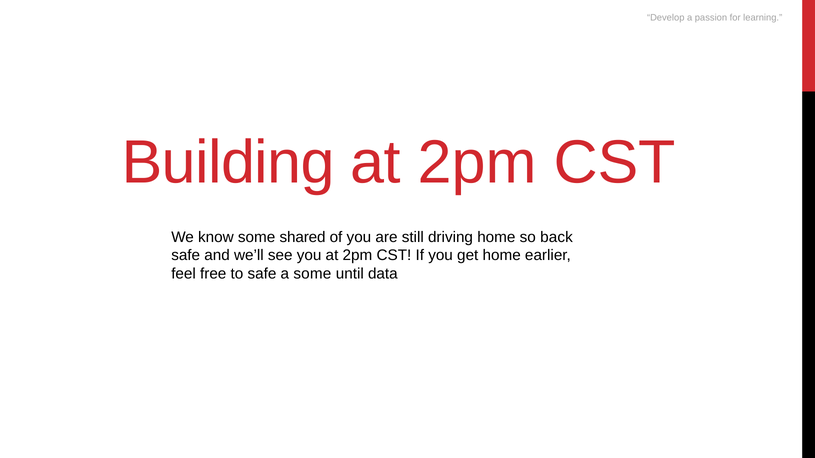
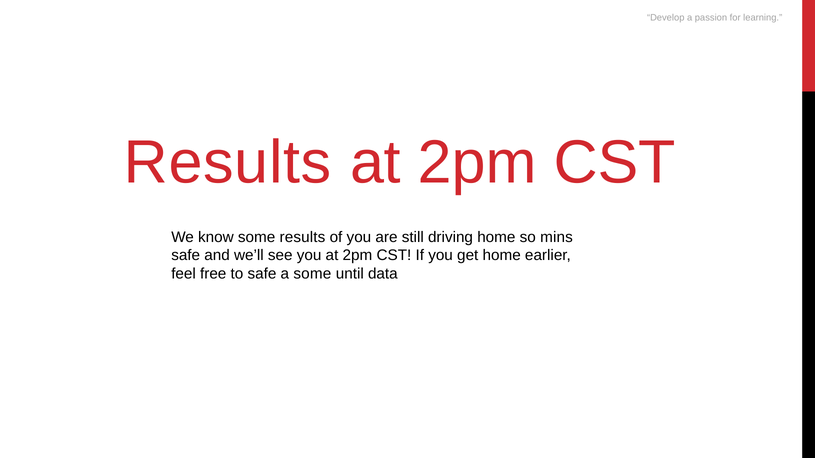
Building: Building -> Results (228, 163)
some shared: shared -> results (302, 237)
back: back -> mins (557, 237)
